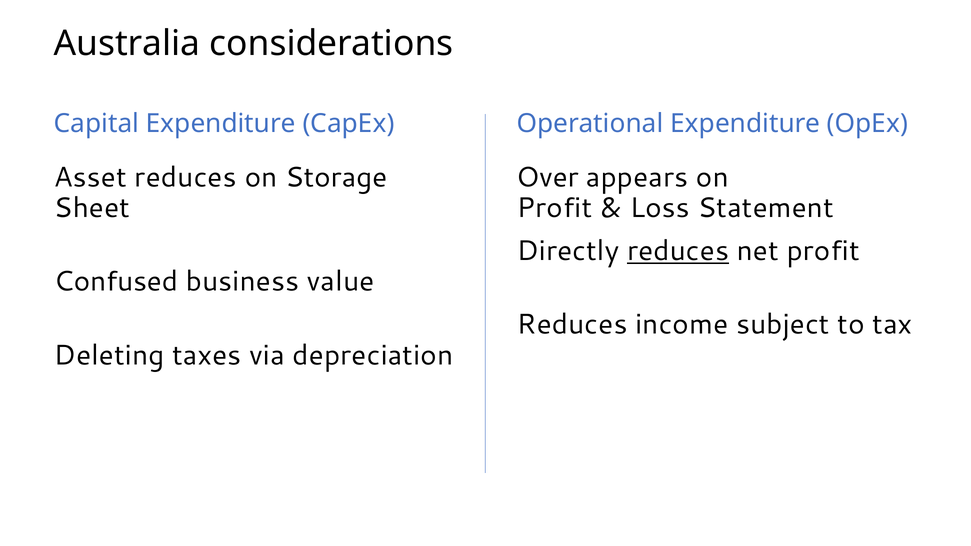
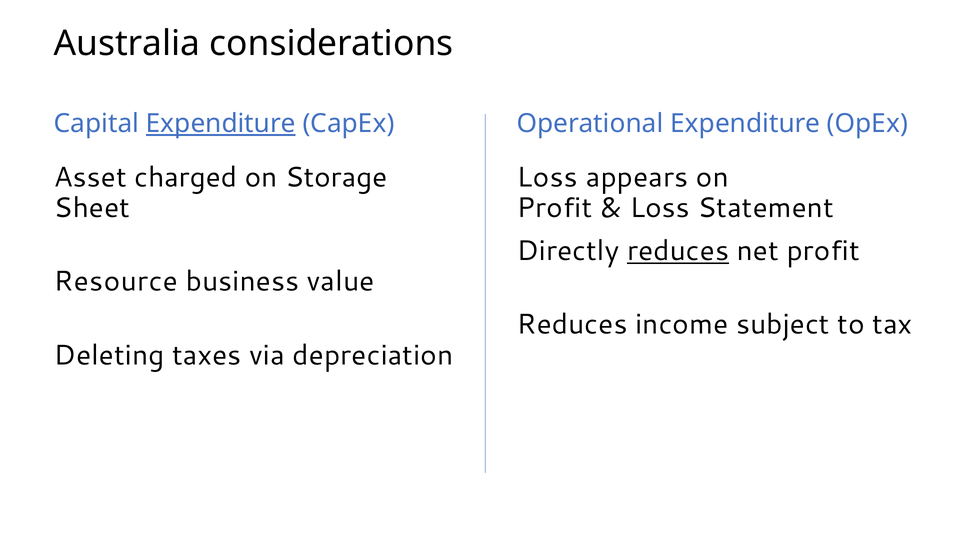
Expenditure underline: none -> present (221, 124)
Asset reduces: reduces -> charged (186, 178)
Over: Over -> Loss (547, 178)
Confused: Confused -> Resource (116, 282)
